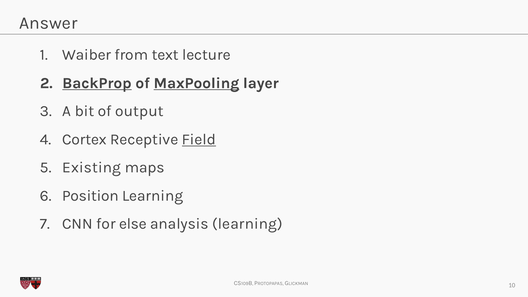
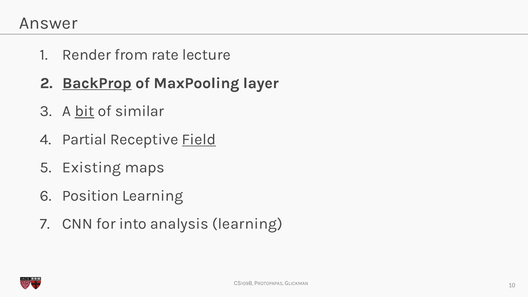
Waiber: Waiber -> Render (87, 55)
text: text -> rate (165, 55)
MaxPooling underline: present -> none (196, 83)
bit underline: none -> present (84, 111)
output: output -> similar (140, 111)
Cortex: Cortex -> Partial (84, 139)
else: else -> into (133, 224)
